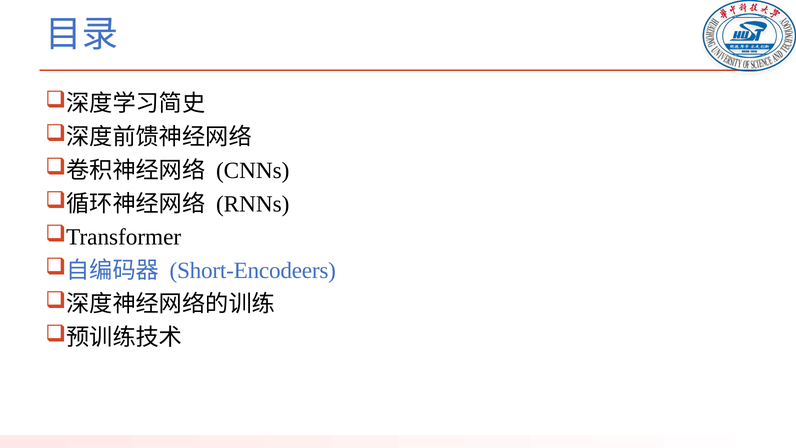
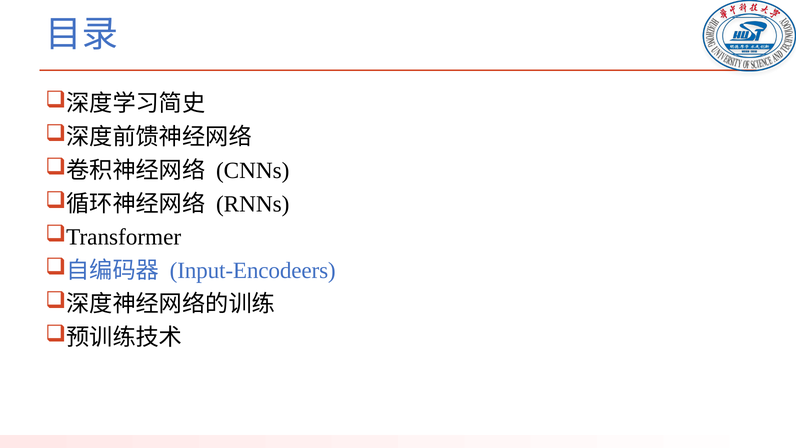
Short-Encodeers: Short-Encodeers -> Input-Encodeers (253, 271)
